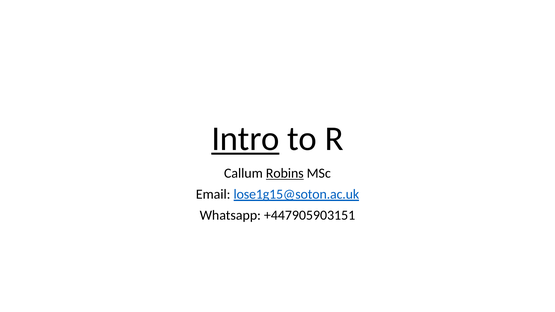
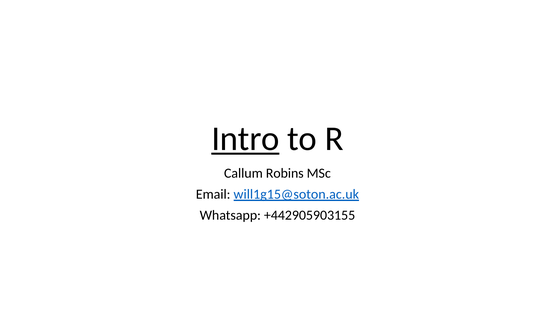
Robins underline: present -> none (285, 173)
lose1g15@soton.ac.uk: lose1g15@soton.ac.uk -> will1g15@soton.ac.uk (296, 194)
+447905903151: +447905903151 -> +442905903155 (310, 215)
